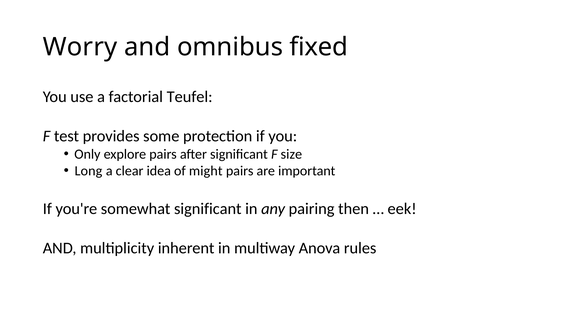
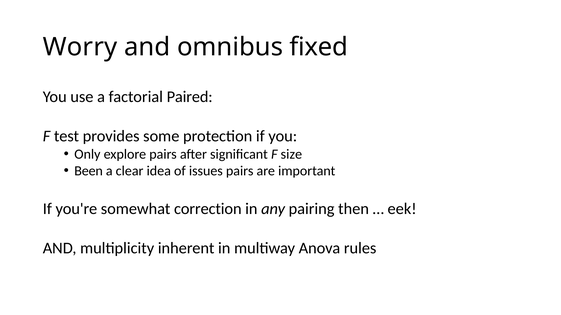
Teufel: Teufel -> Paired (190, 97)
Long: Long -> Been (89, 171)
might: might -> issues (206, 171)
somewhat significant: significant -> correction (208, 209)
